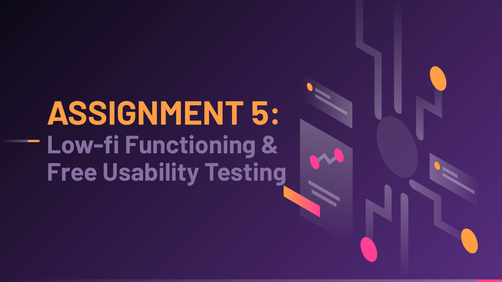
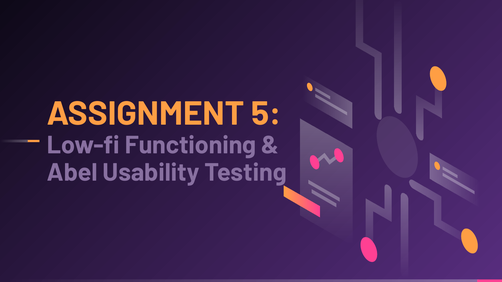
Free: Free -> Abel (72, 173)
